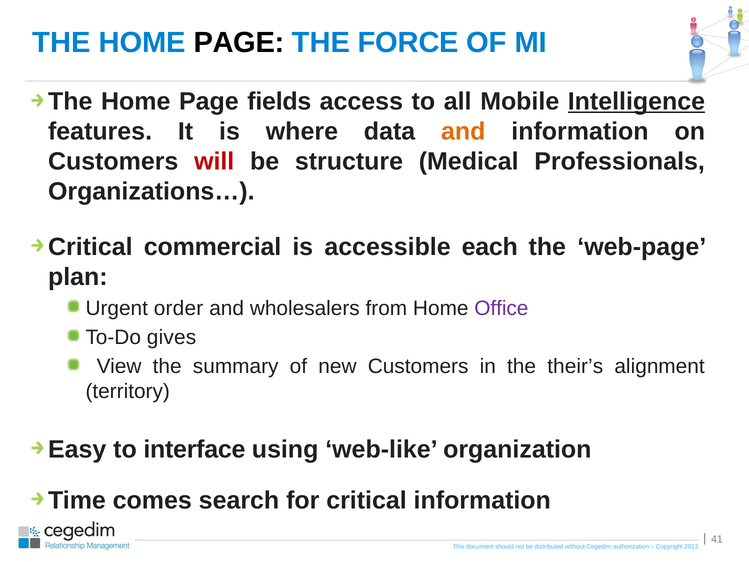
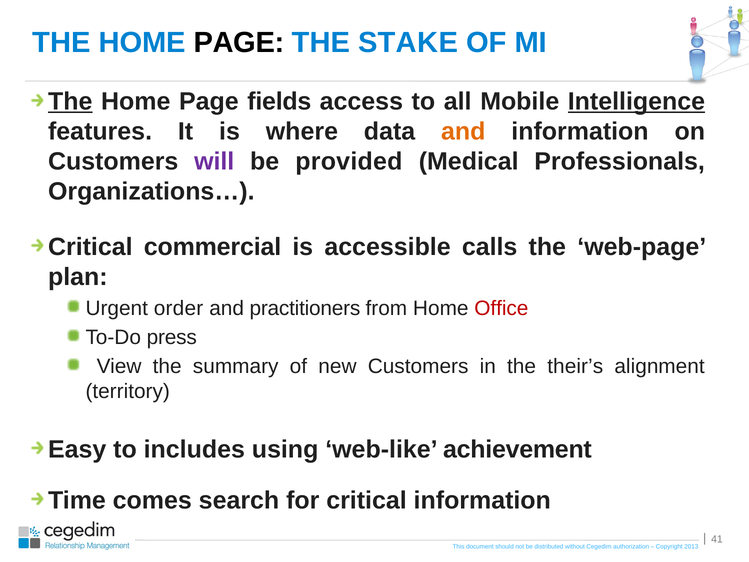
FORCE: FORCE -> STAKE (408, 43)
The underline: none -> present (70, 102)
will colour: red -> purple (214, 162)
structure: structure -> provided (349, 162)
each: each -> calls (490, 247)
wholesalers: wholesalers -> practitioners (305, 308)
Office colour: purple -> red (501, 308)
gives: gives -> press (172, 337)
interface: interface -> includes (194, 449)
organization: organization -> achievement (517, 449)
